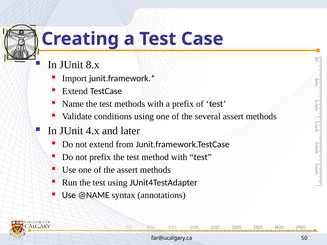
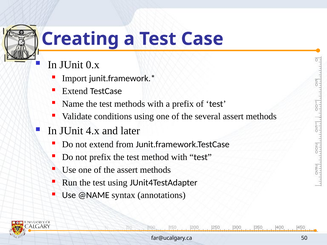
8.x: 8.x -> 0.x (93, 65)
